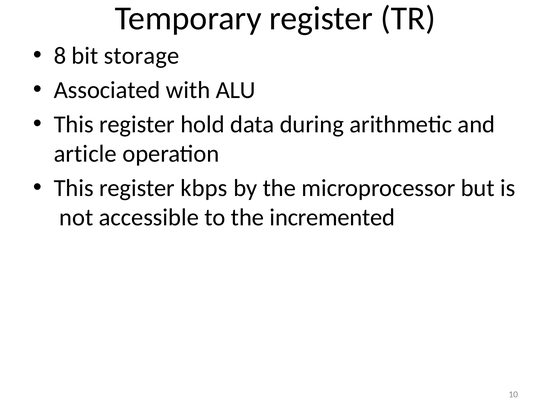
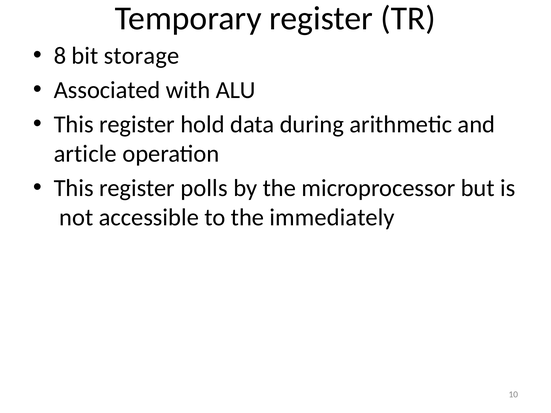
kbps: kbps -> polls (204, 188)
incremented: incremented -> immediately (332, 218)
